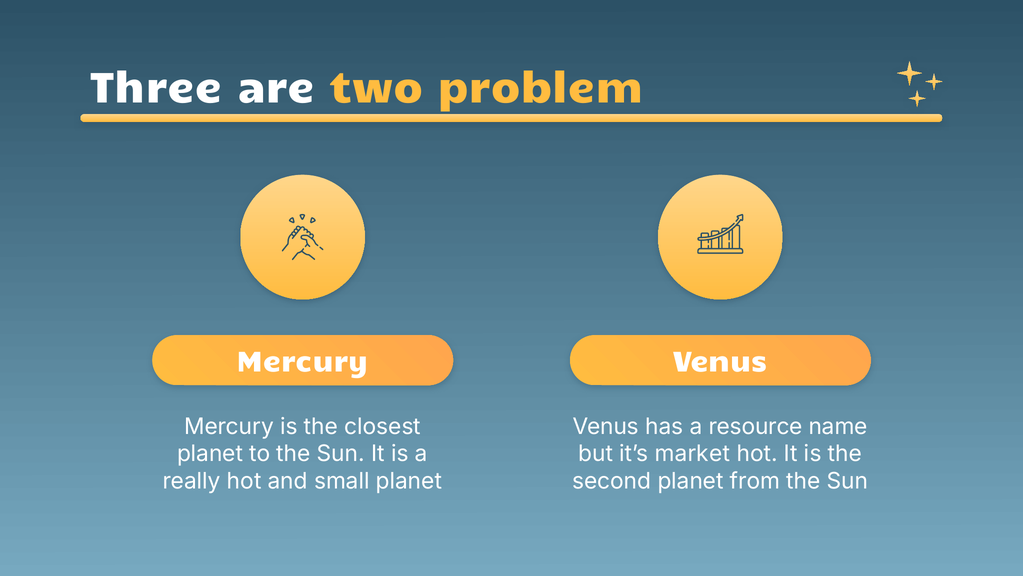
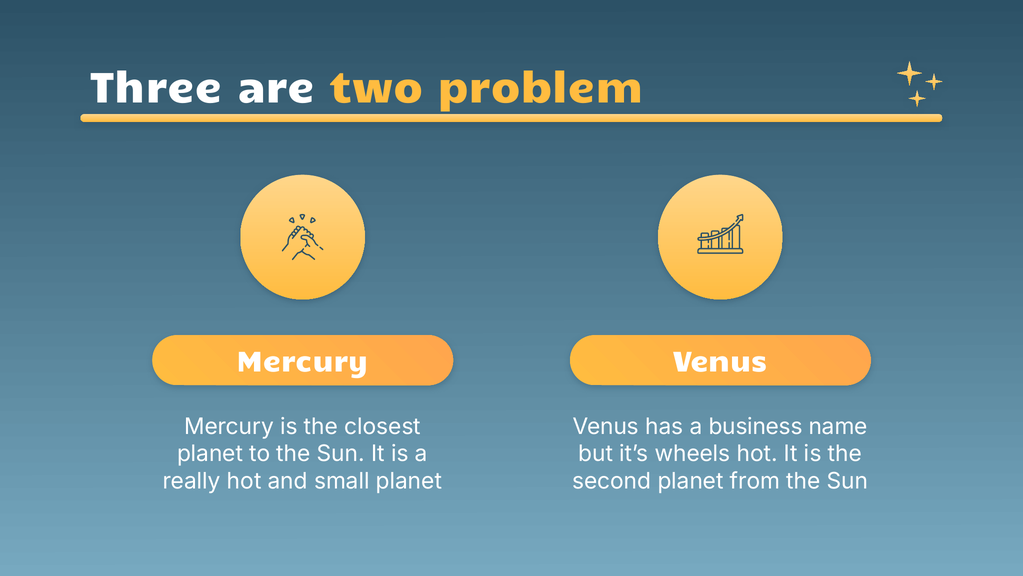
resource: resource -> business (756, 426)
market: market -> wheels (692, 453)
